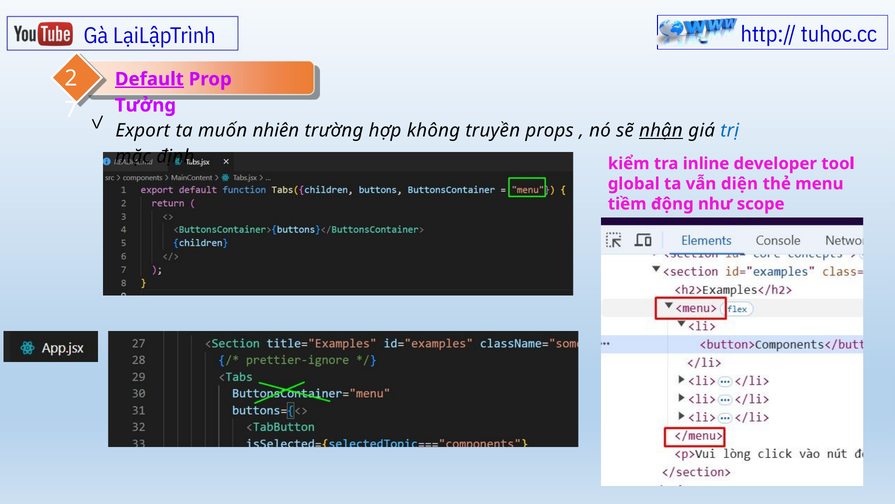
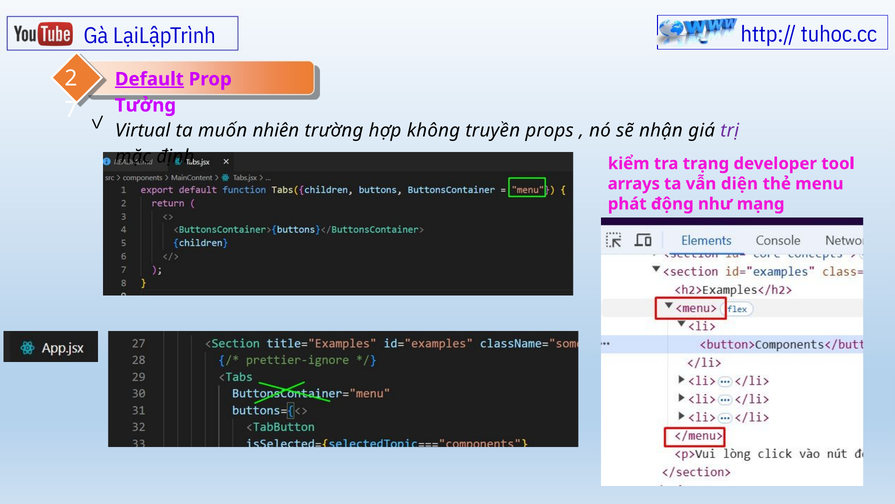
Export: Export -> Virtual (143, 130)
nhận underline: present -> none (661, 130)
trị colour: blue -> purple (730, 130)
inline: inline -> trạng (706, 163)
global: global -> arrays (634, 184)
tiềm: tiềm -> phát (627, 204)
scope: scope -> mạng (761, 204)
